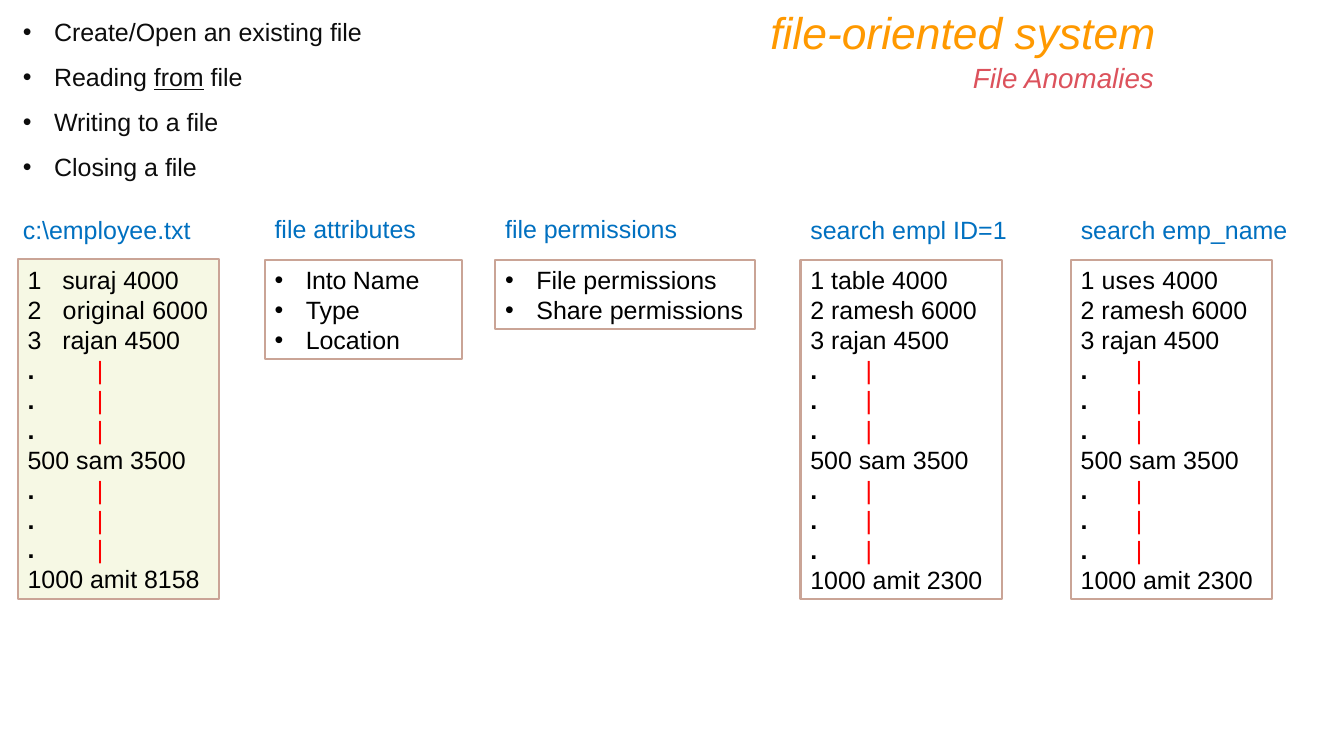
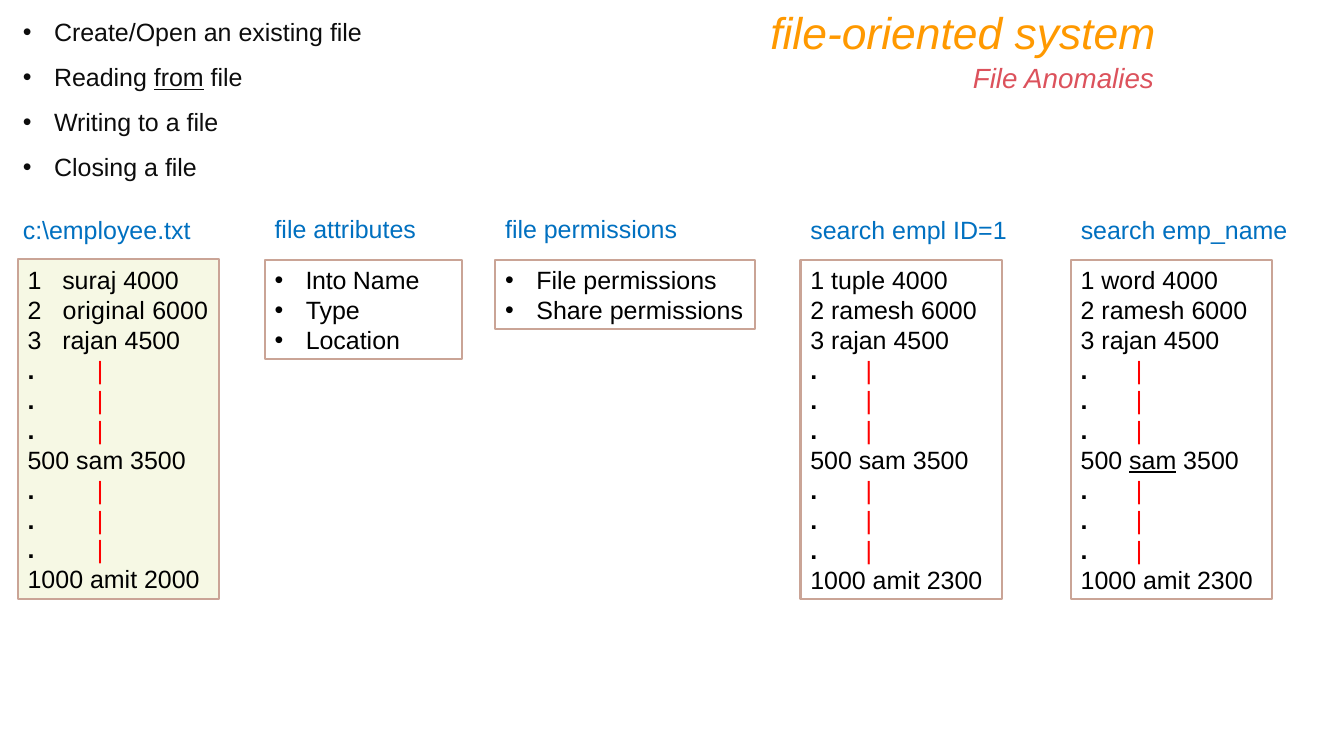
table: table -> tuple (858, 281)
uses: uses -> word (1129, 281)
sam underline: none -> present (1153, 461)
8158: 8158 -> 2000 (172, 581)
